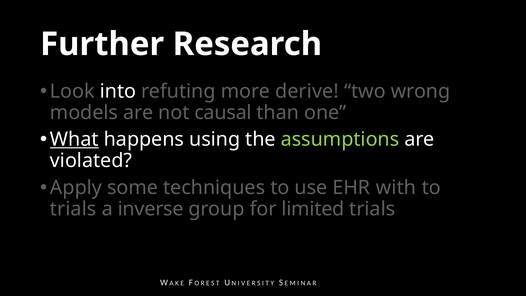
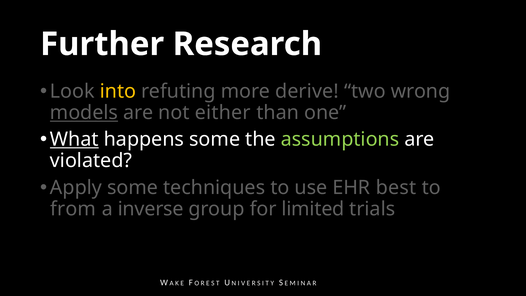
into colour: white -> yellow (118, 91)
models underline: none -> present (84, 113)
causal: causal -> either (223, 113)
happens using: using -> some (215, 139)
with: with -> best (396, 187)
trials: trials -> from (73, 209)
